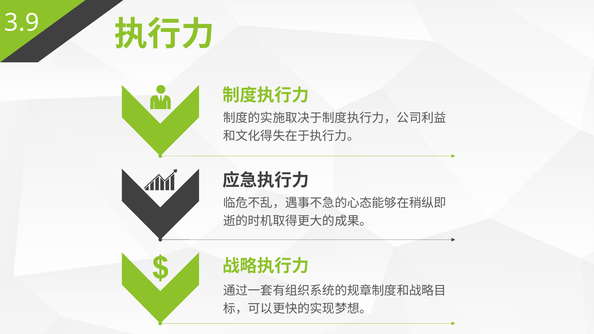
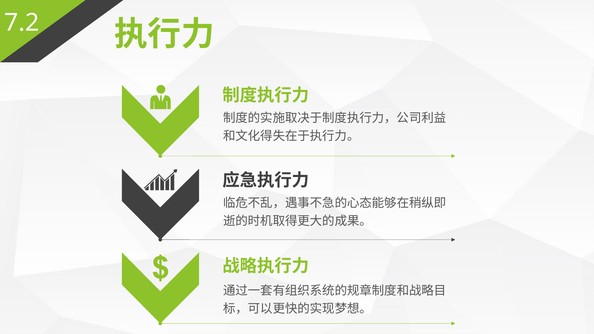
3.9: 3.9 -> 7.2 (22, 23)
